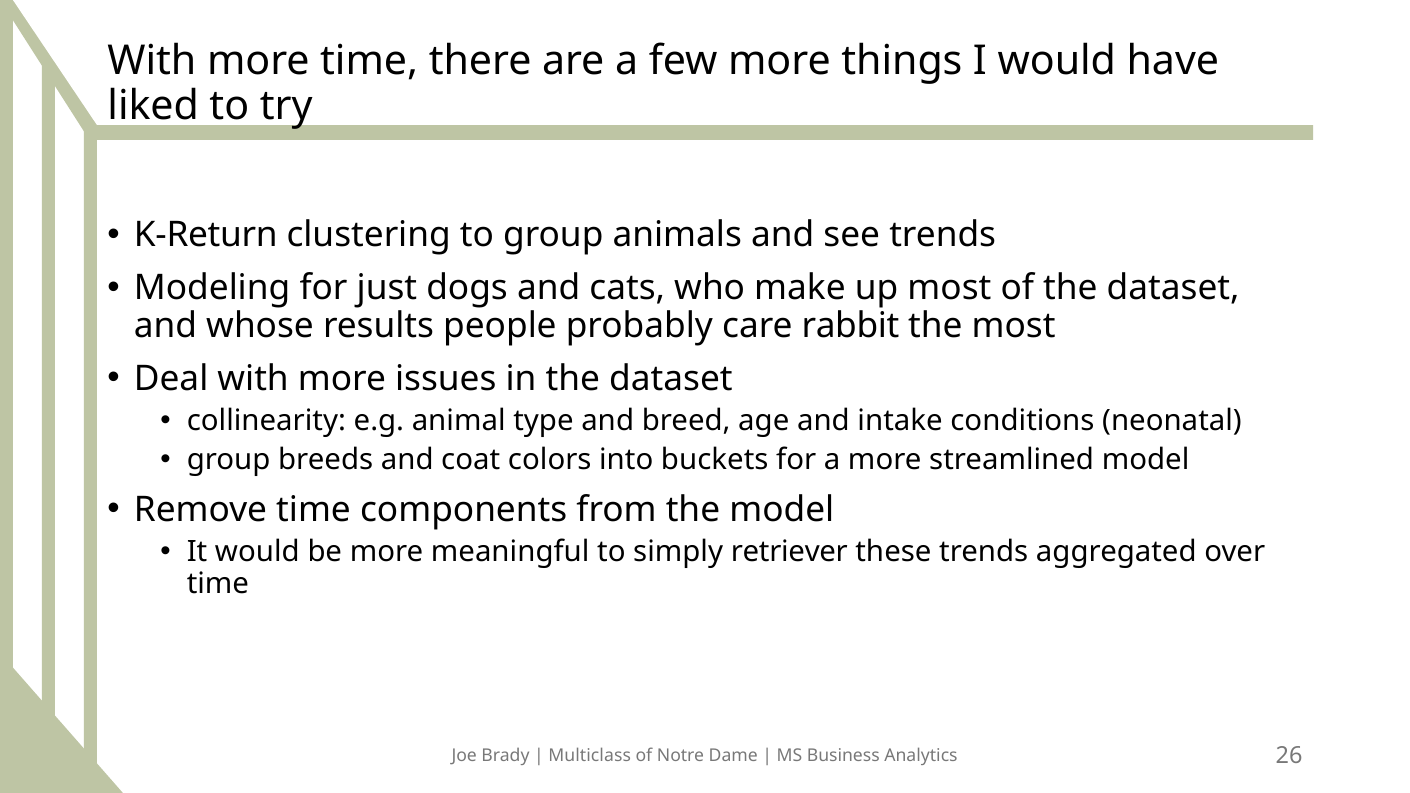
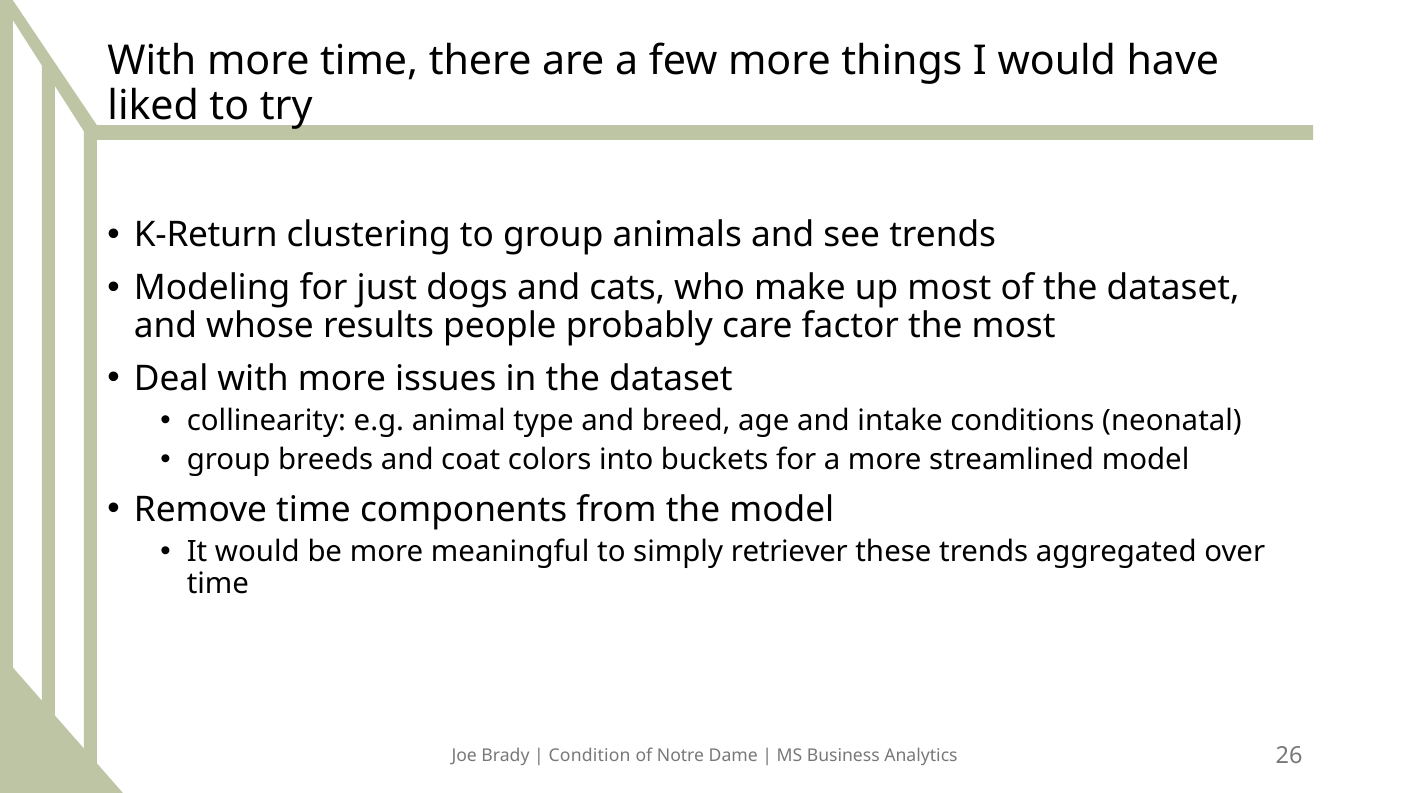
rabbit: rabbit -> factor (850, 326)
Multiclass: Multiclass -> Condition (590, 756)
